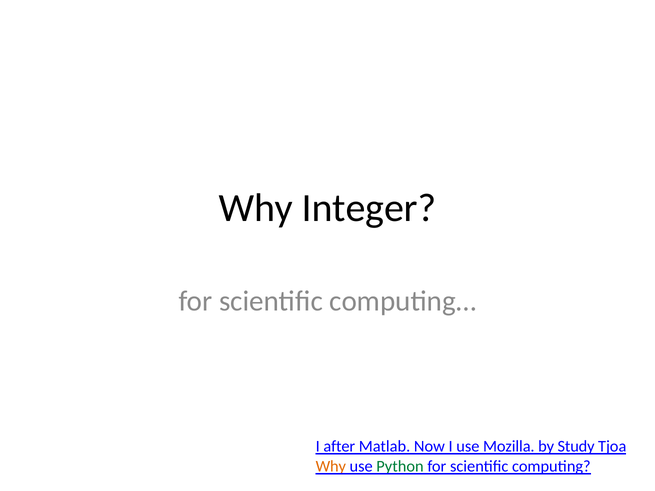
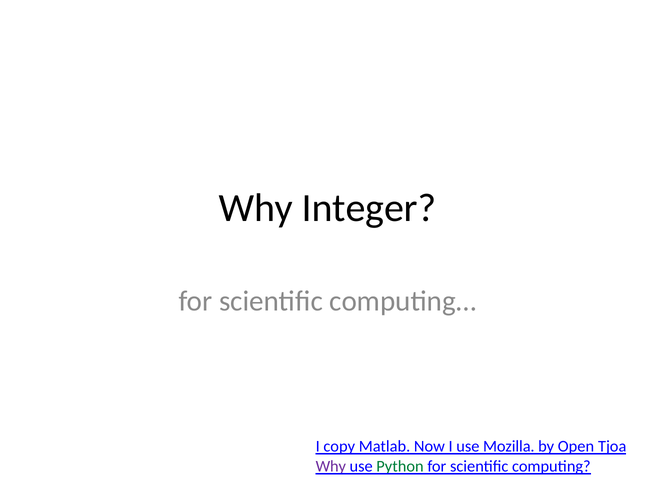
after: after -> copy (339, 447)
Study: Study -> Open (576, 447)
Why colour: orange -> purple (331, 467)
